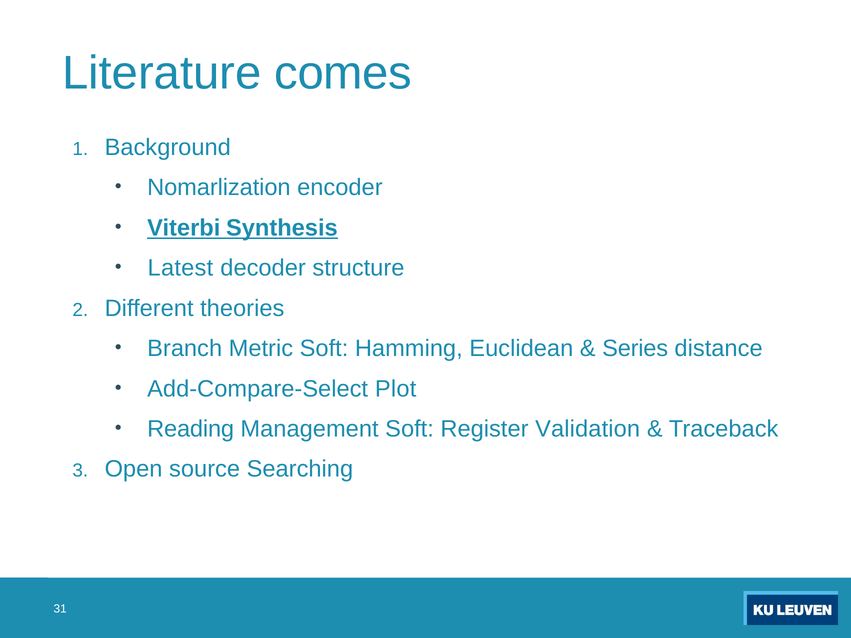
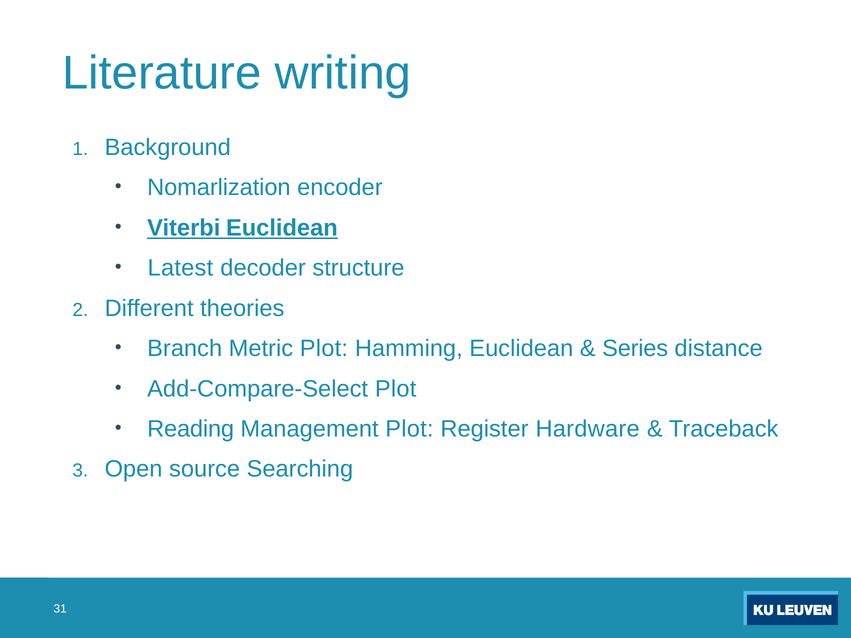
comes: comes -> writing (343, 73)
Viterbi Synthesis: Synthesis -> Euclidean (282, 228)
Metric Soft: Soft -> Plot (324, 349)
Management Soft: Soft -> Plot (409, 429)
Validation: Validation -> Hardware (588, 429)
